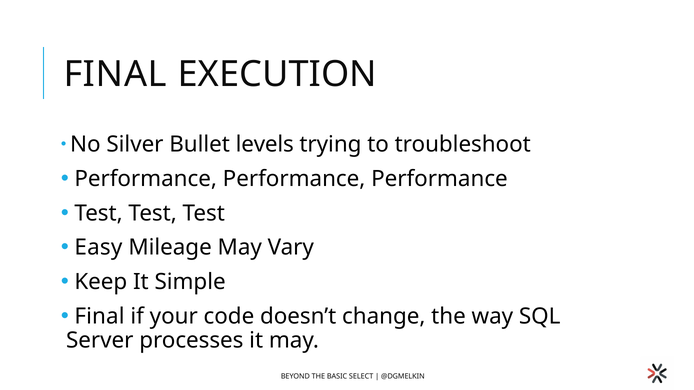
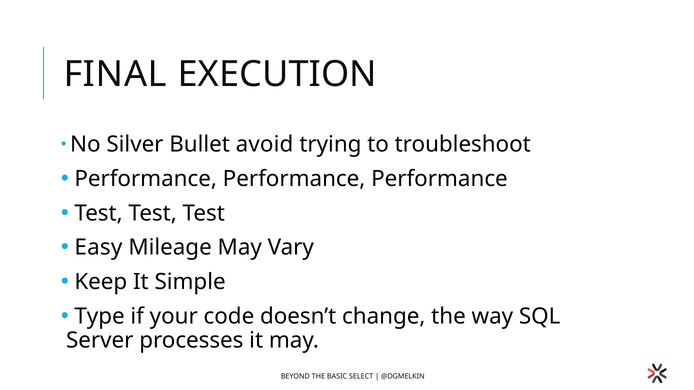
levels: levels -> avoid (265, 145)
Final: Final -> Type (100, 316)
